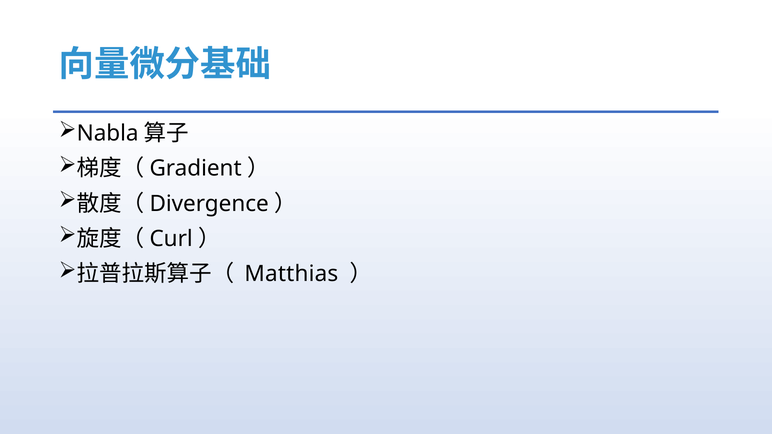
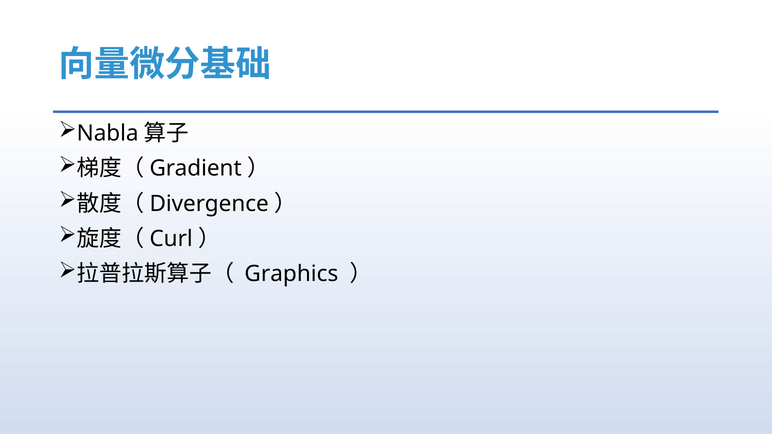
Matthias: Matthias -> Graphics (291, 274)
